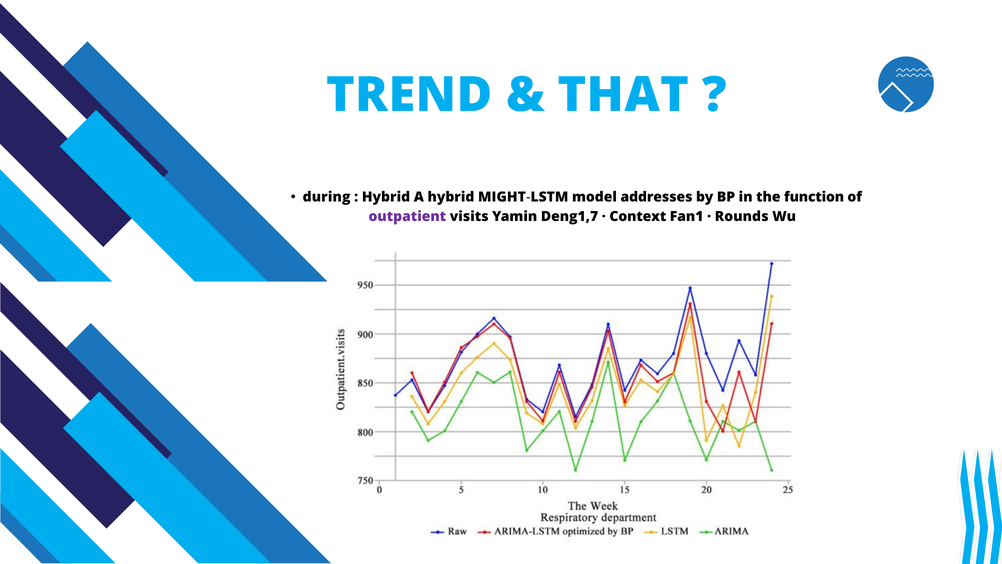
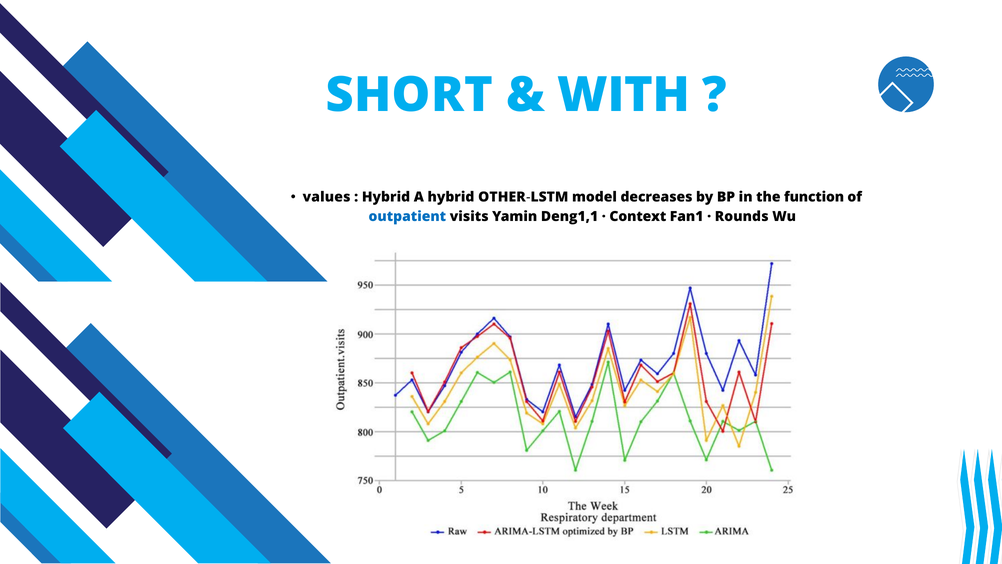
TREND: TREND -> SHORT (409, 95)
THAT: THAT -> WITH (624, 95)
during: during -> values (327, 197)
MIGHT: MIGHT -> OTHER (502, 197)
addresses: addresses -> decreases (657, 197)
outpatient colour: purple -> blue (407, 217)
Deng1,7: Deng1,7 -> Deng1,1 (570, 217)
